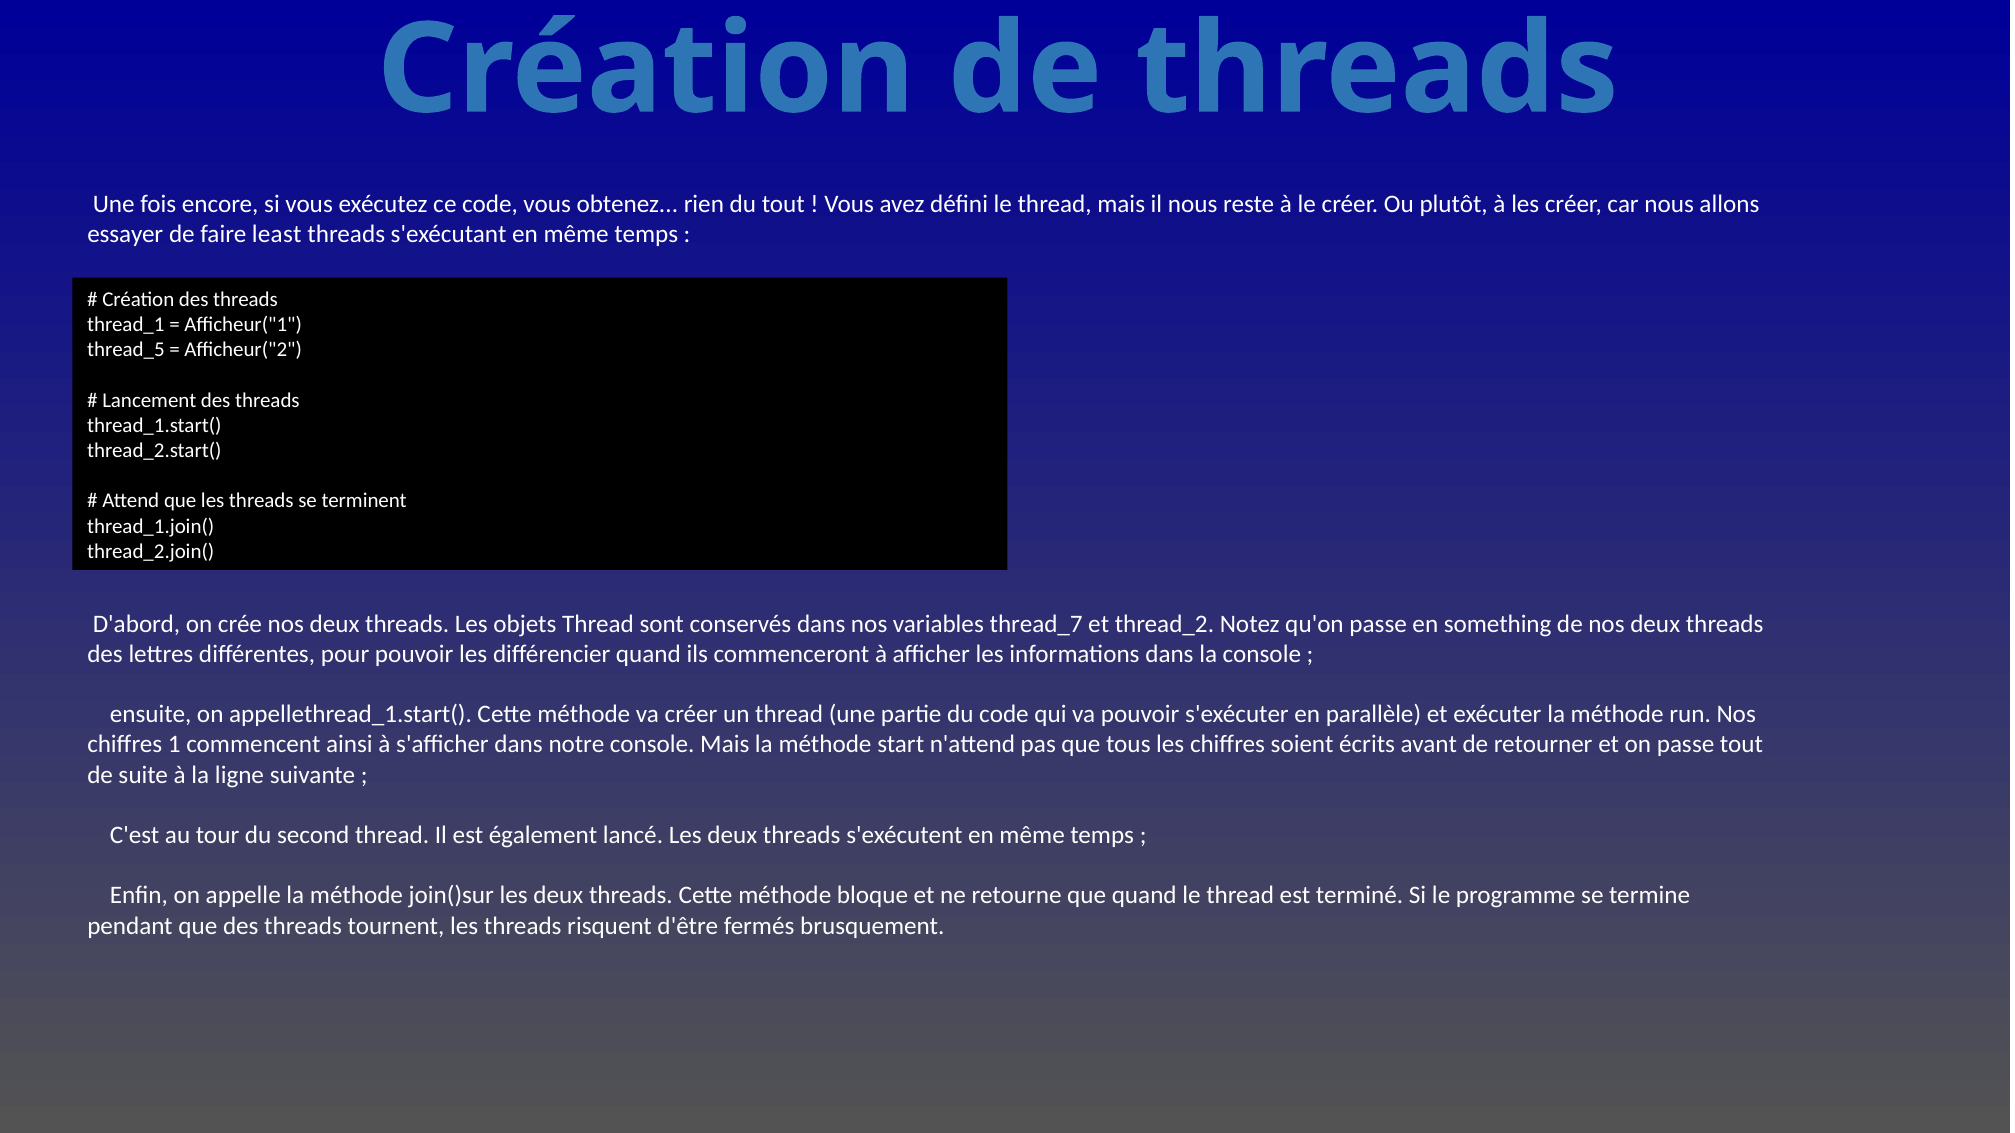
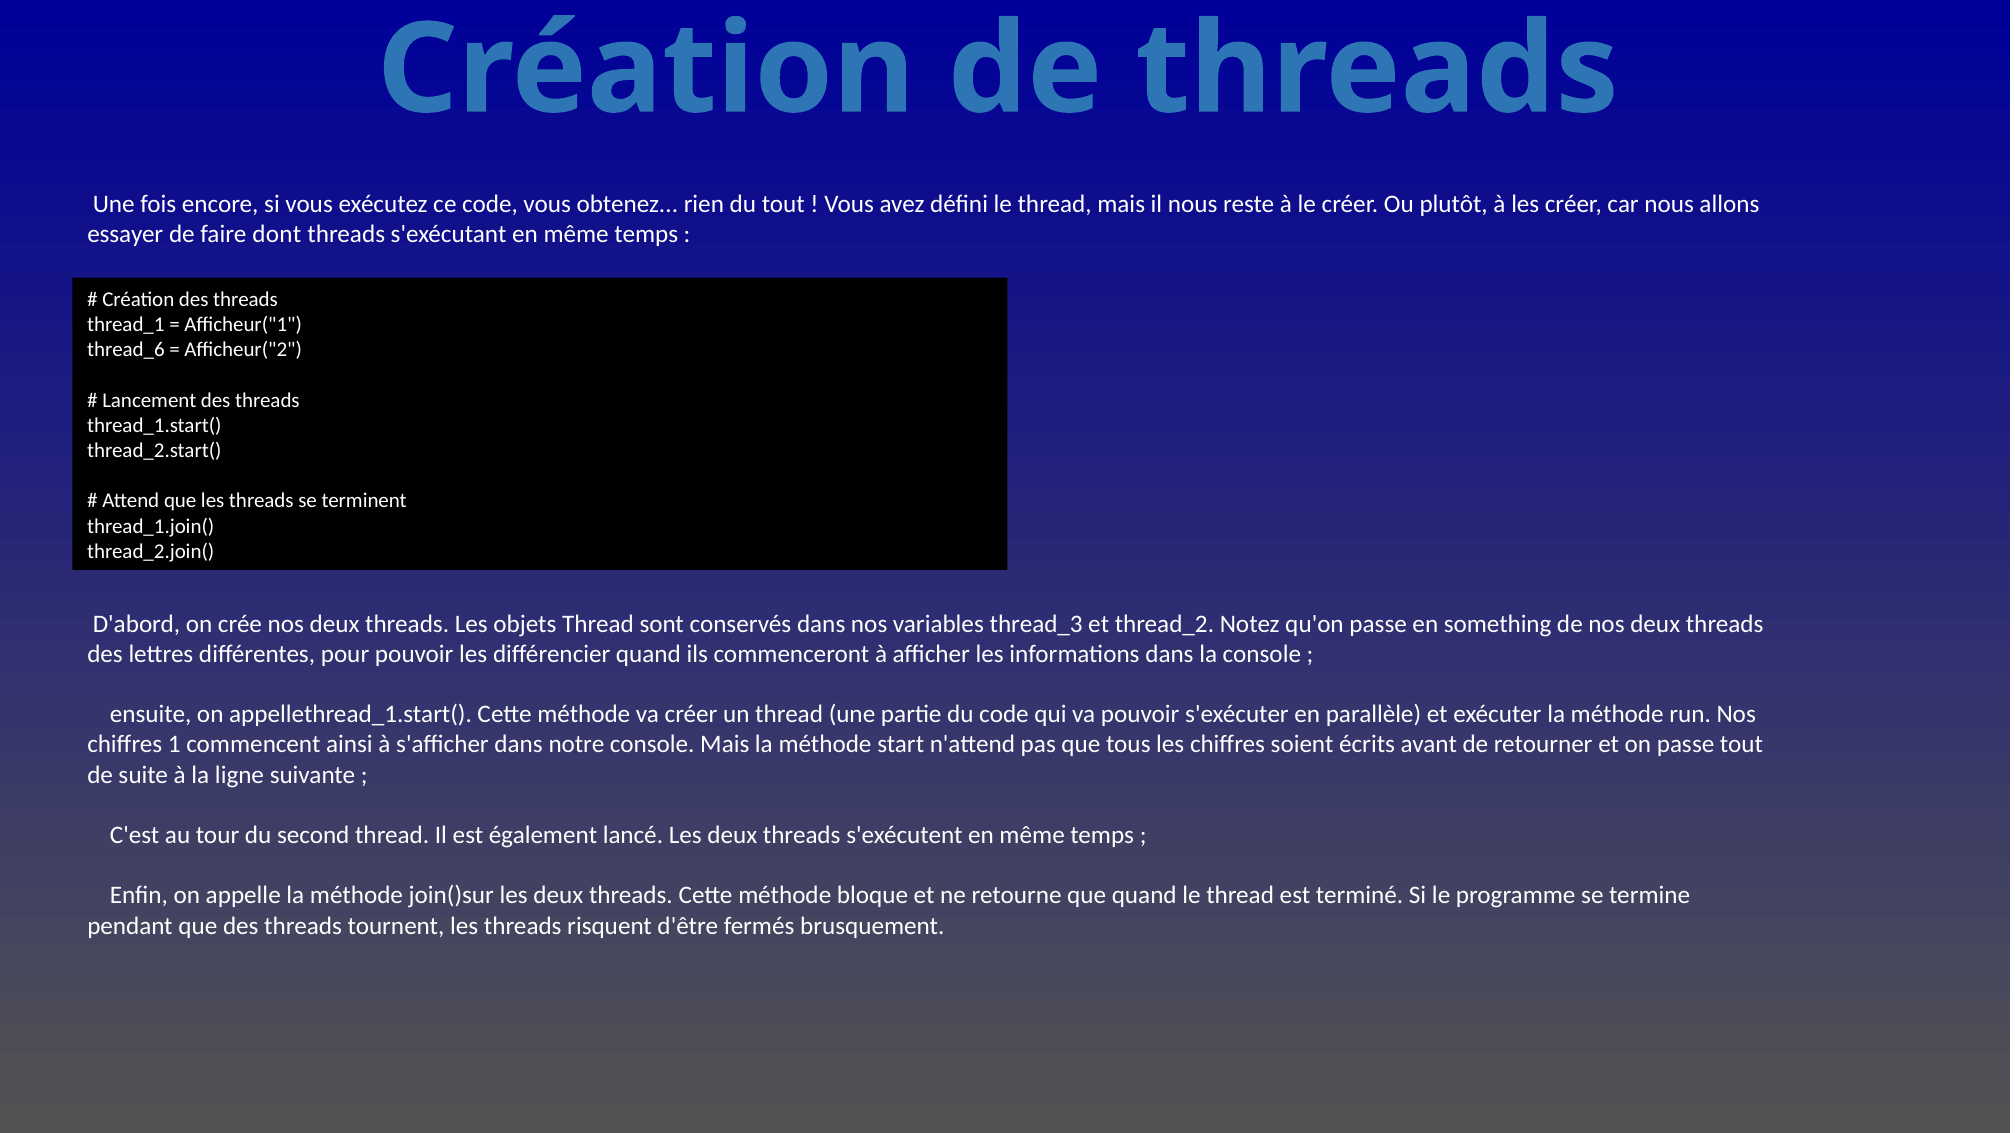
least: least -> dont (277, 235)
thread_5: thread_5 -> thread_6 (126, 350)
thread_7: thread_7 -> thread_3 (1036, 624)
